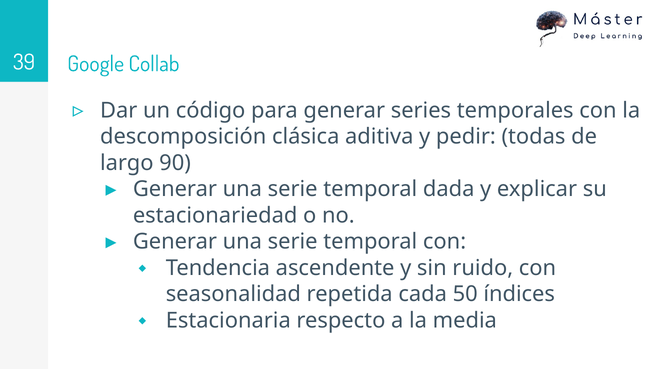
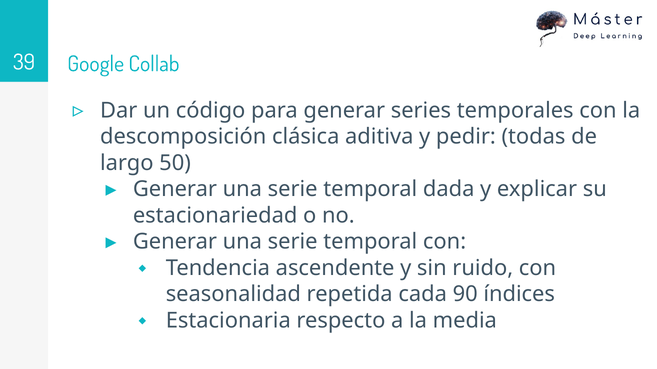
90: 90 -> 50 (175, 163)
50: 50 -> 90 (465, 295)
